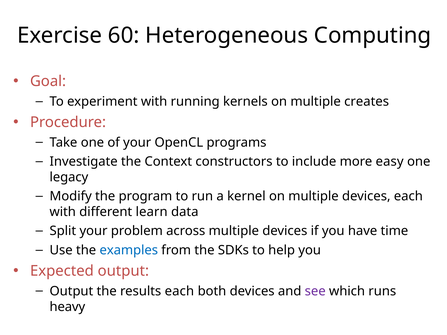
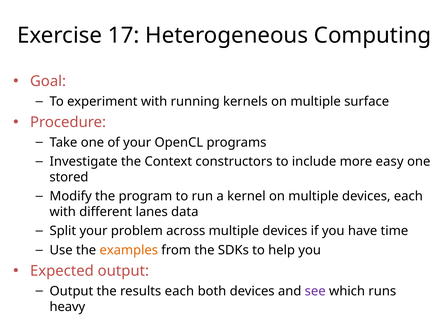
60: 60 -> 17 (124, 35)
creates: creates -> surface (367, 102)
legacy: legacy -> stored (69, 177)
learn: learn -> lanes (152, 212)
examples colour: blue -> orange (129, 250)
